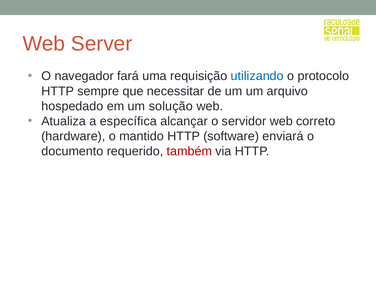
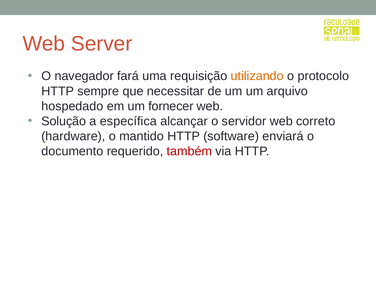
utilizando colour: blue -> orange (257, 76)
solução: solução -> fornecer (171, 106)
Atualiza: Atualiza -> Solução (64, 121)
